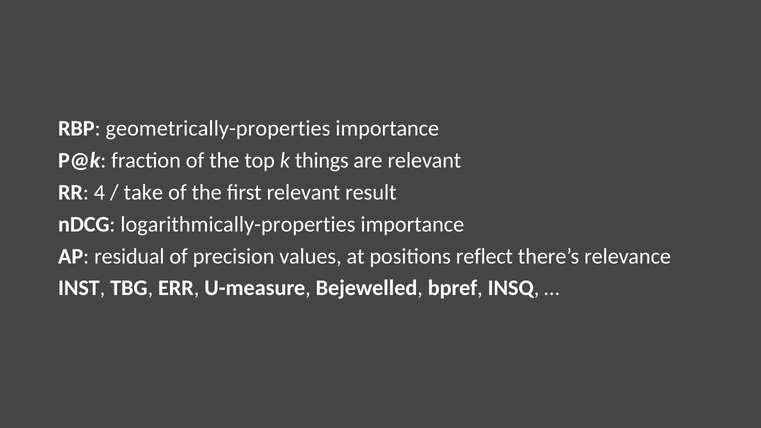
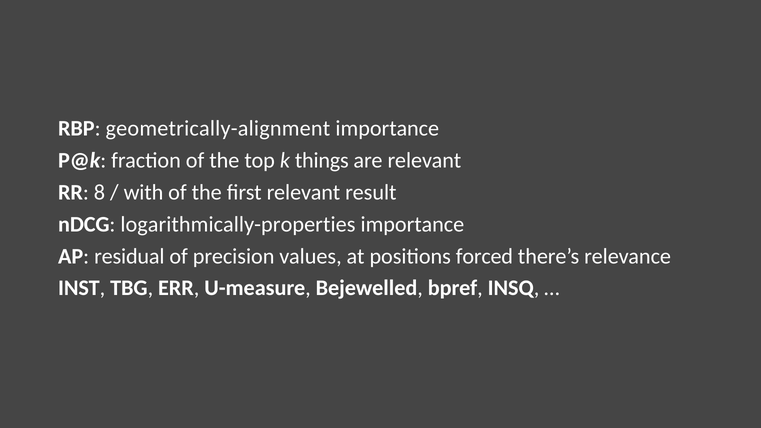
geometrically-properties: geometrically-properties -> geometrically-alignment (218, 129)
4: 4 -> 8 (99, 192)
take: take -> with (143, 192)
reflect: reflect -> forced (484, 256)
